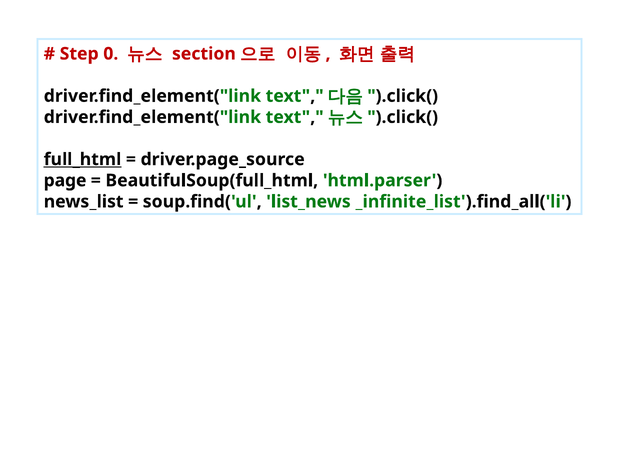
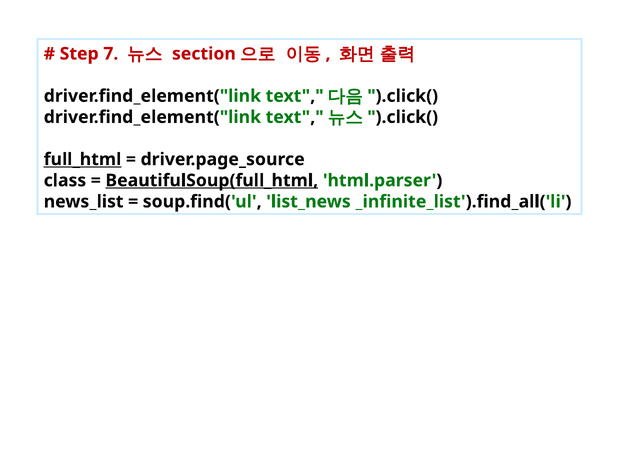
0: 0 -> 7 (111, 54)
page: page -> class (65, 181)
BeautifulSoup(full_html underline: none -> present (212, 181)
